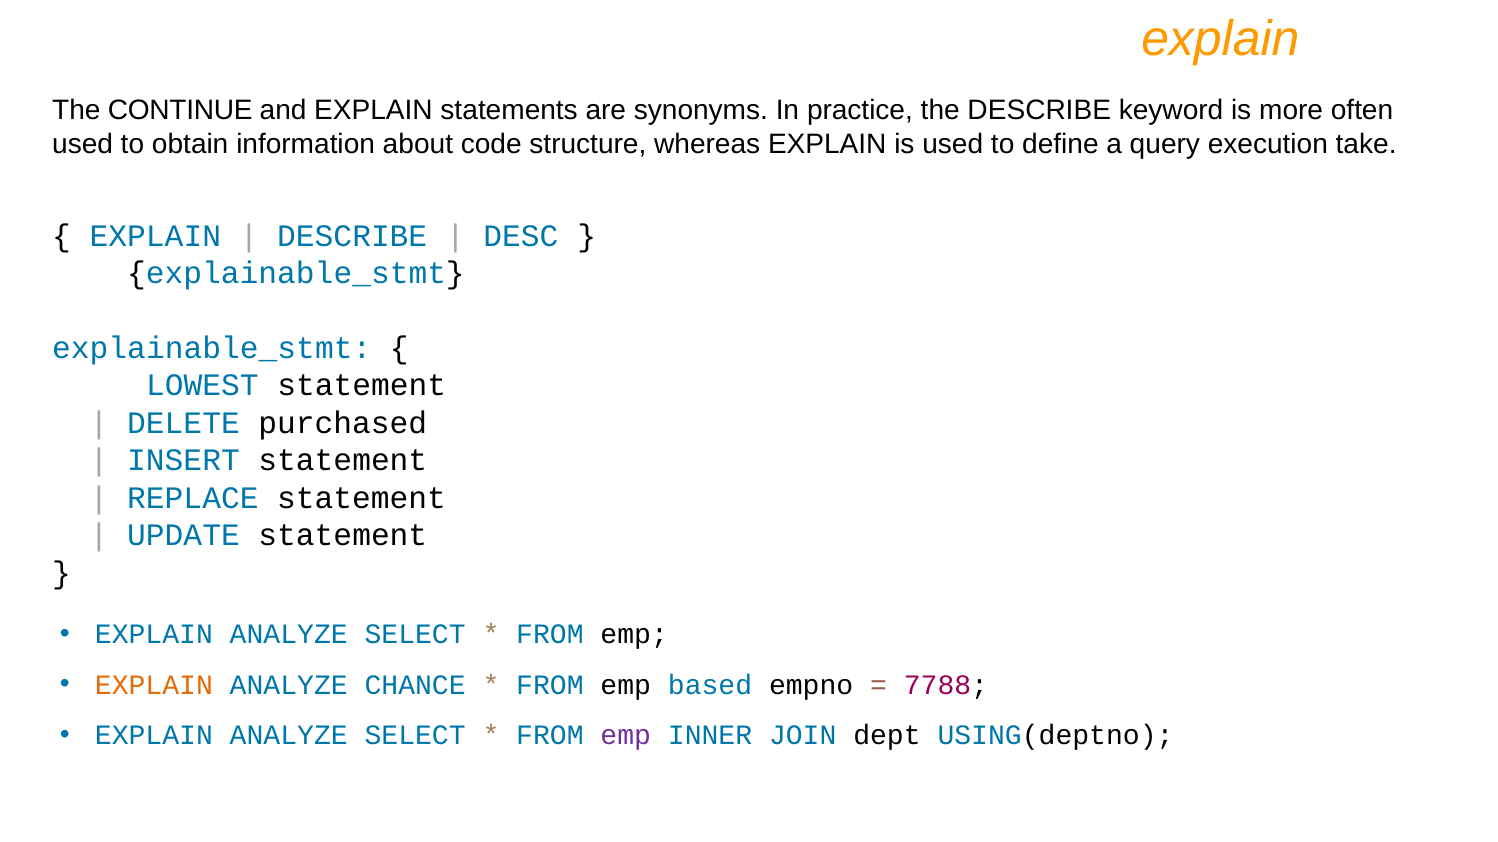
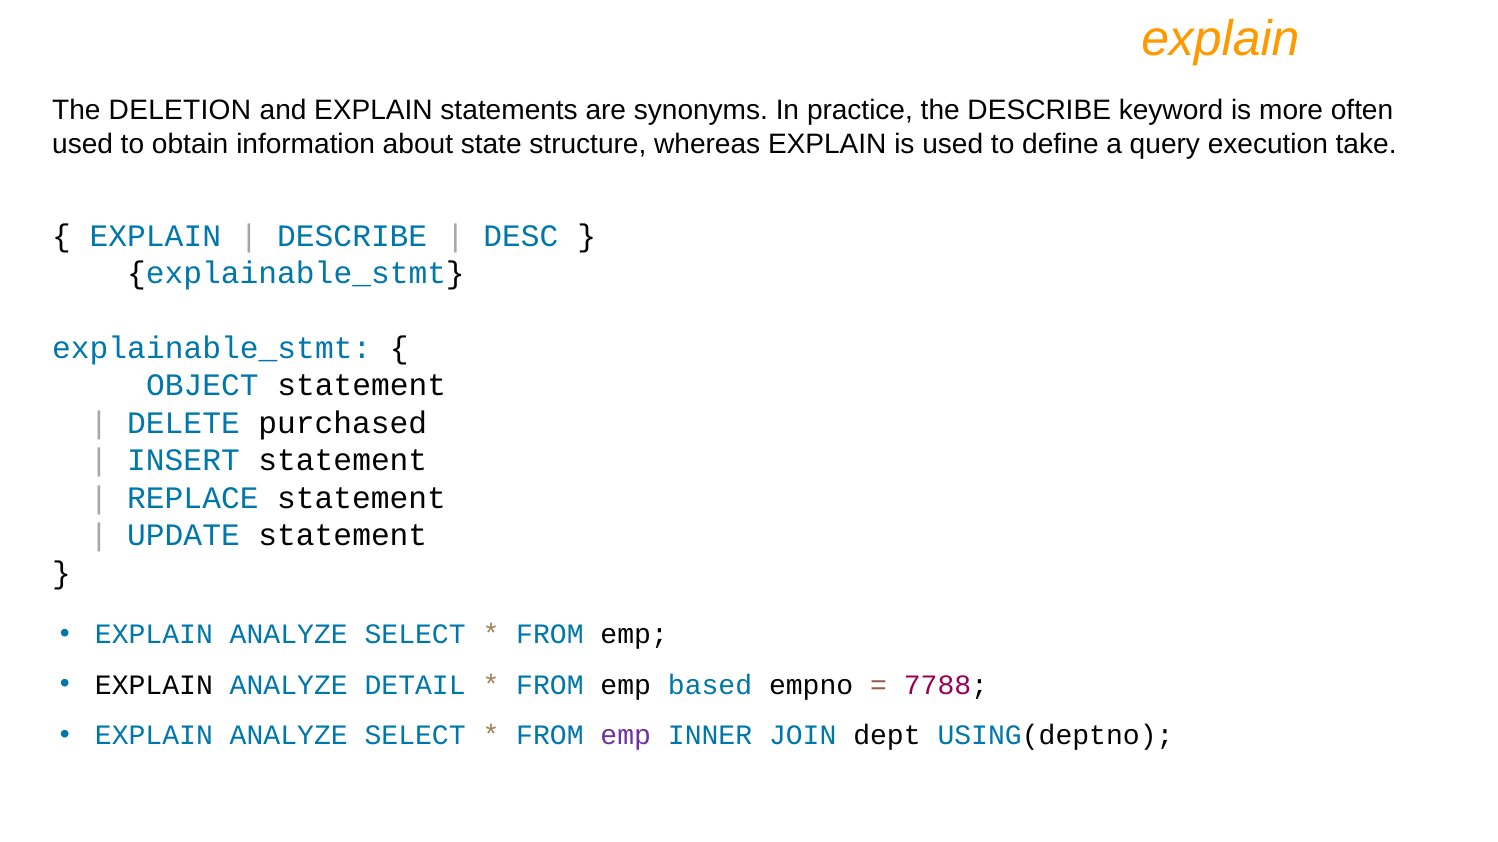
CONTINUE: CONTINUE -> DELETION (180, 111)
code: code -> state (491, 144)
LOWEST: LOWEST -> OBJECT (202, 386)
EXPLAIN colour: orange -> black (154, 686)
CHANCE: CHANCE -> DETAIL (415, 686)
